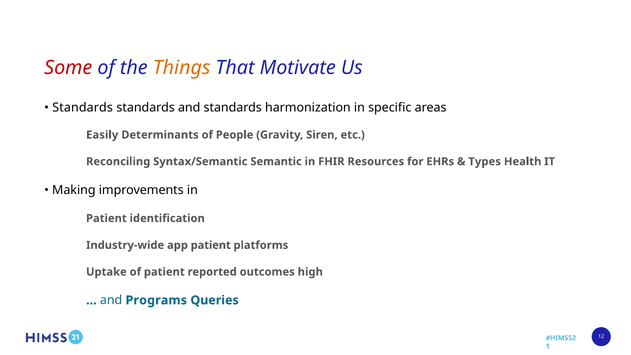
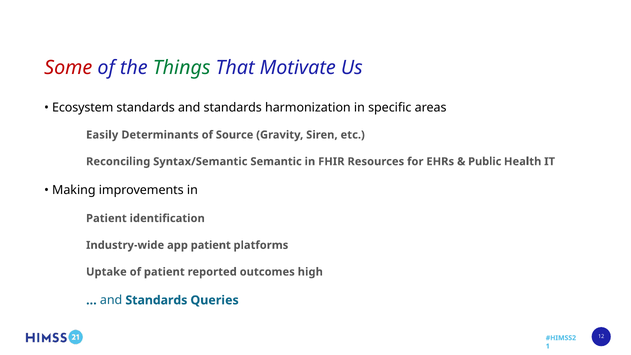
Things colour: orange -> green (182, 68)
Standards: Standards -> Ecosystem (83, 107)
People: People -> Source (235, 135)
Types: Types -> Public (485, 162)
Programs: Programs -> Standards (156, 300)
